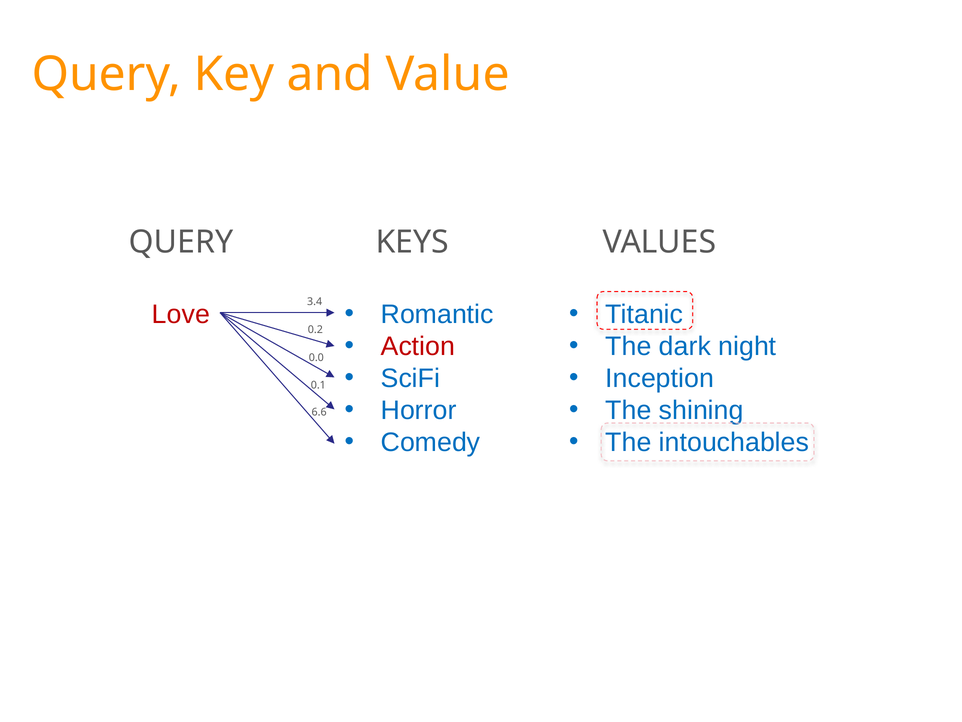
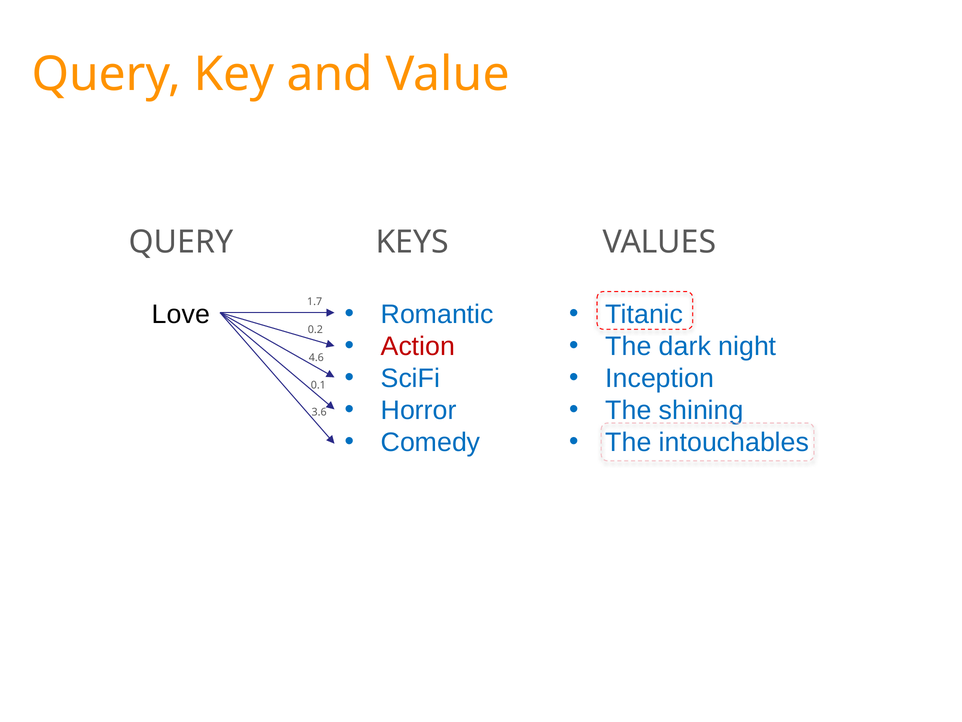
3.4: 3.4 -> 1.7 (315, 302)
Love colour: red -> black (181, 314)
0.0: 0.0 -> 4.6 (316, 358)
6.6: 6.6 -> 3.6 (319, 412)
